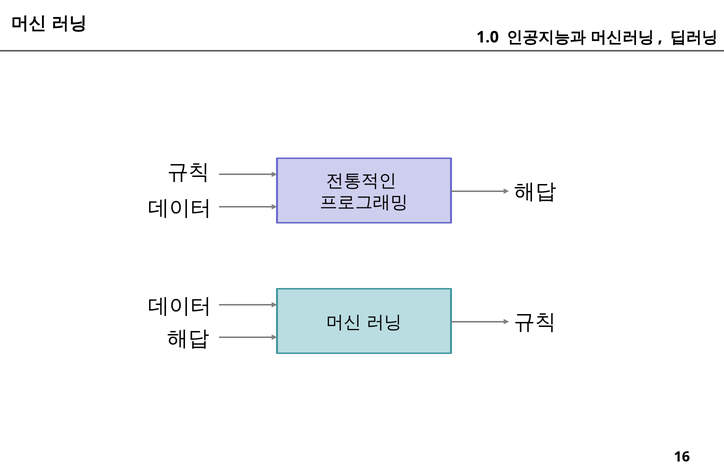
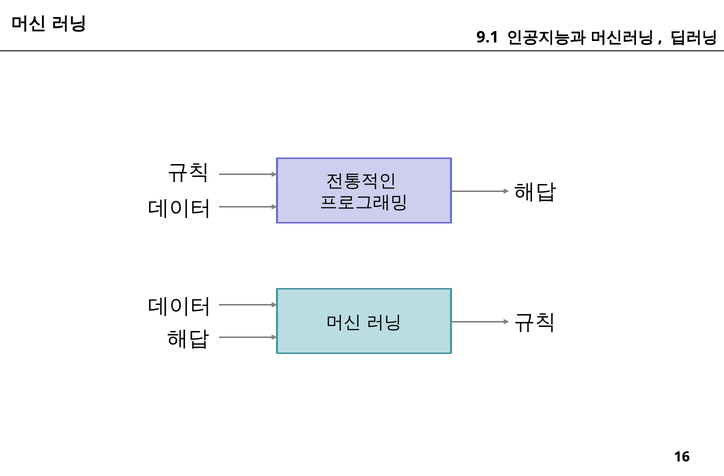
1.0: 1.0 -> 9.1 (488, 37)
